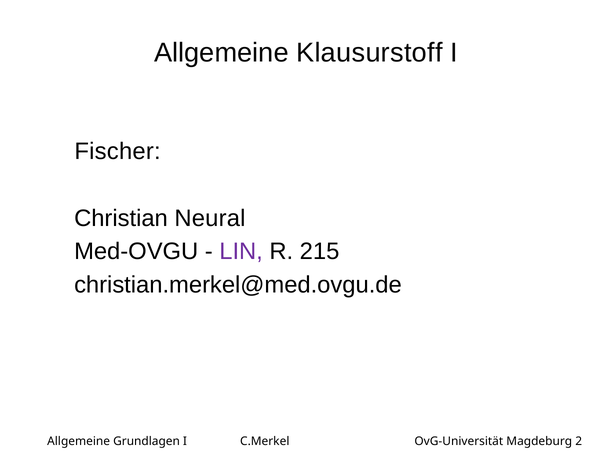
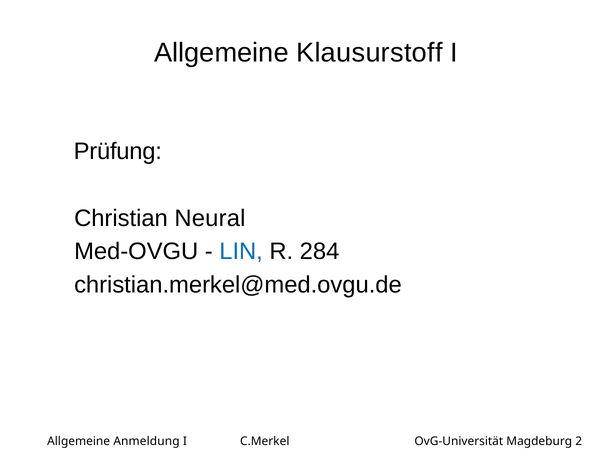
Fischer: Fischer -> Prüfung (118, 152)
LIN colour: purple -> blue (241, 252)
215: 215 -> 284 (320, 252)
Grundlagen: Grundlagen -> Anmeldung (146, 441)
